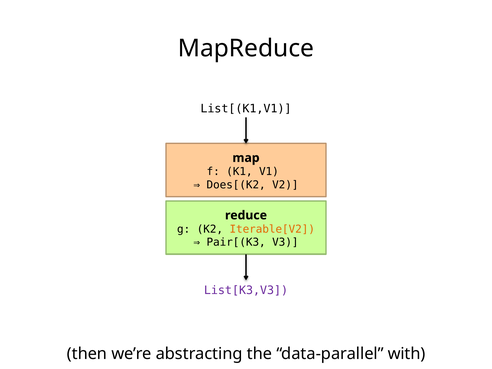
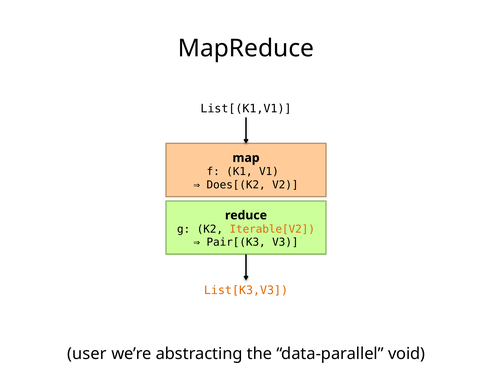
List[K3,V3 colour: purple -> orange (246, 290)
then: then -> user (87, 354)
with: with -> void (407, 354)
